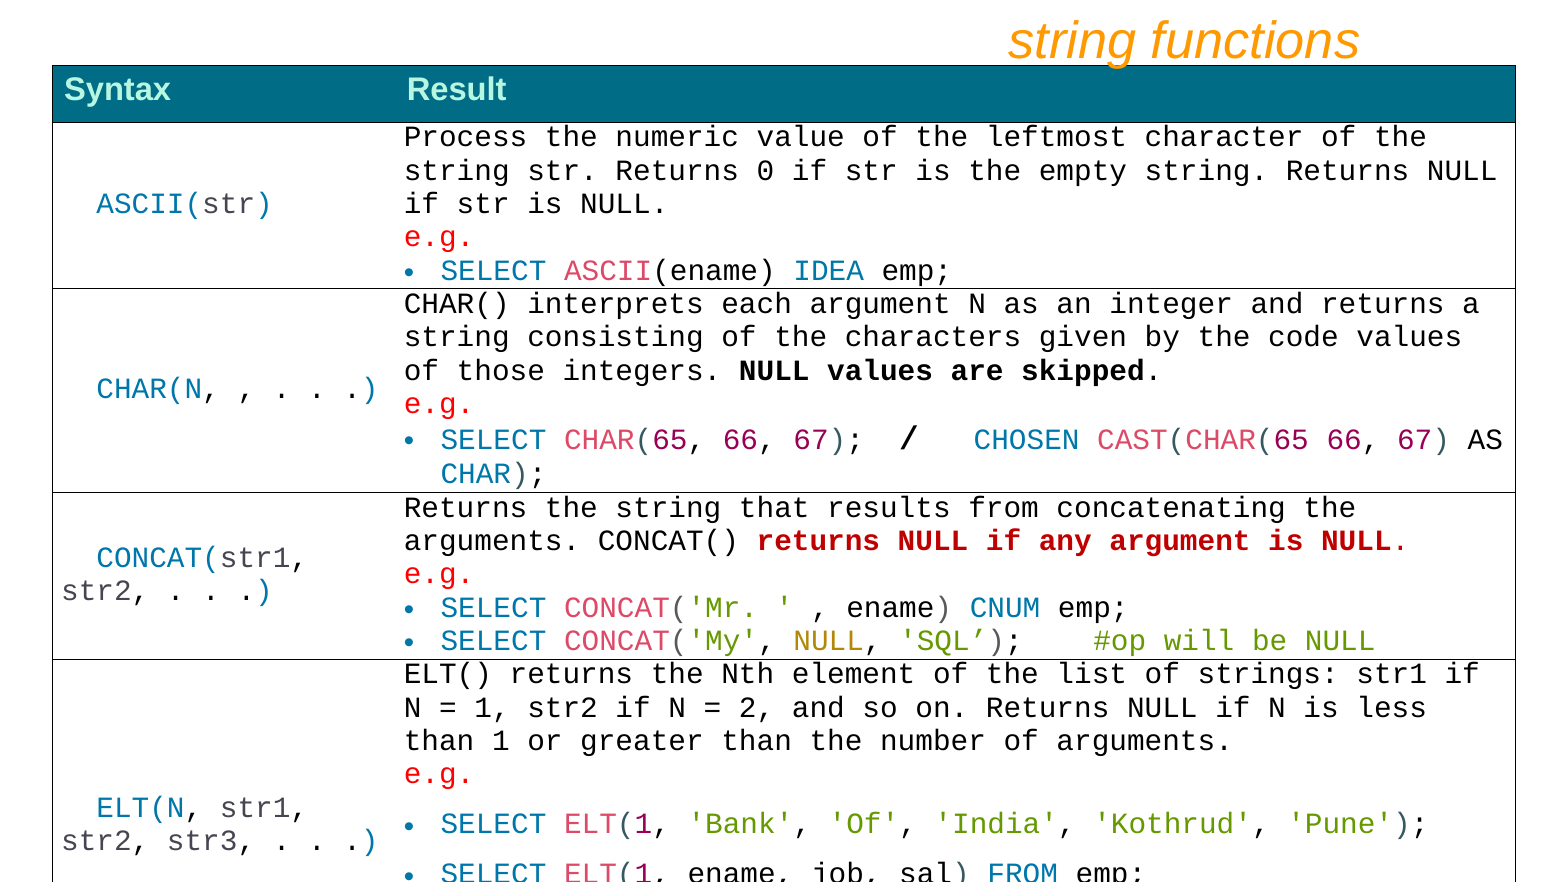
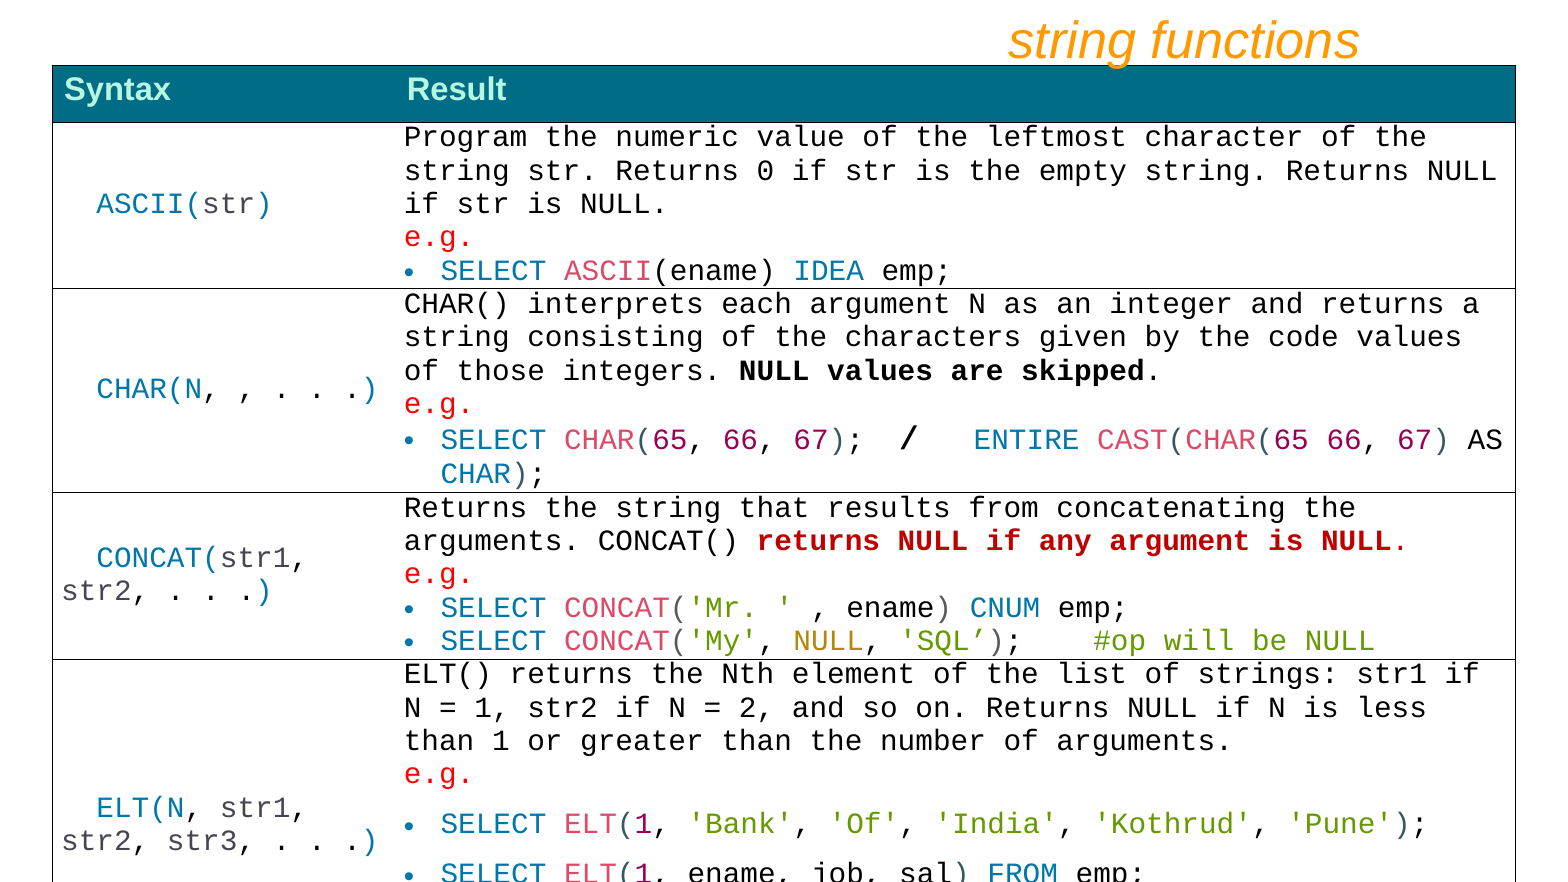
Process: Process -> Program (466, 137)
CHOSEN: CHOSEN -> ENTIRE (1027, 440)
